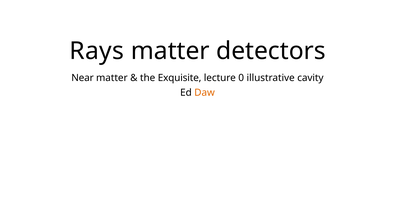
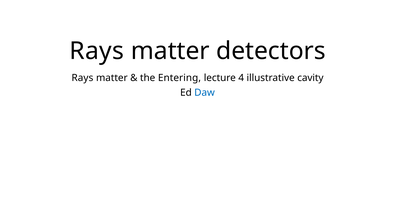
Near: Near -> Rays (82, 78)
Exquisite: Exquisite -> Entering (179, 78)
0: 0 -> 4 (241, 78)
Daw colour: orange -> blue (205, 93)
